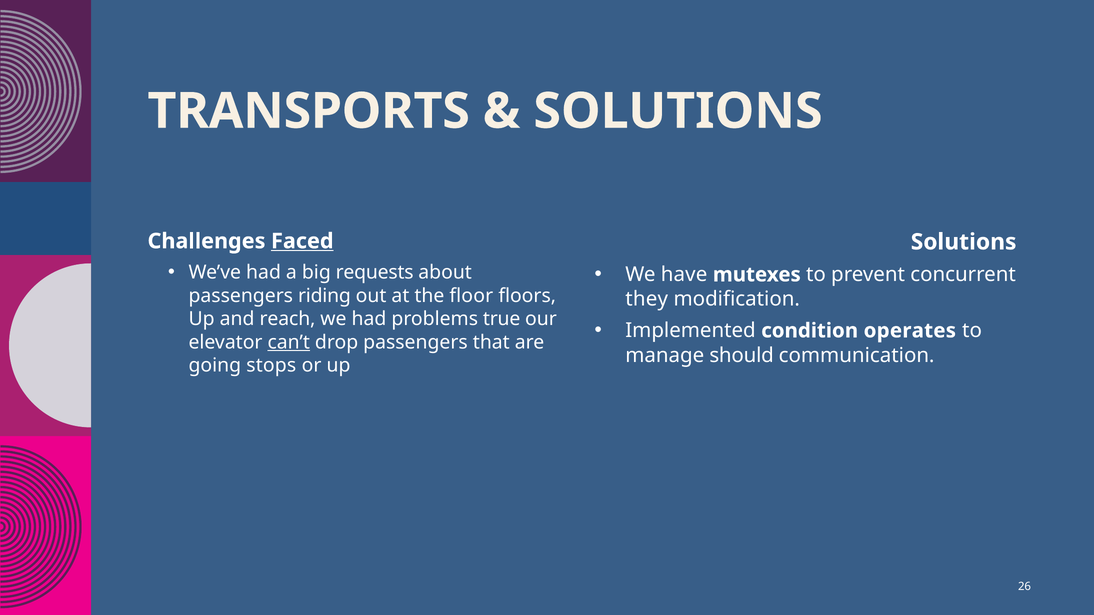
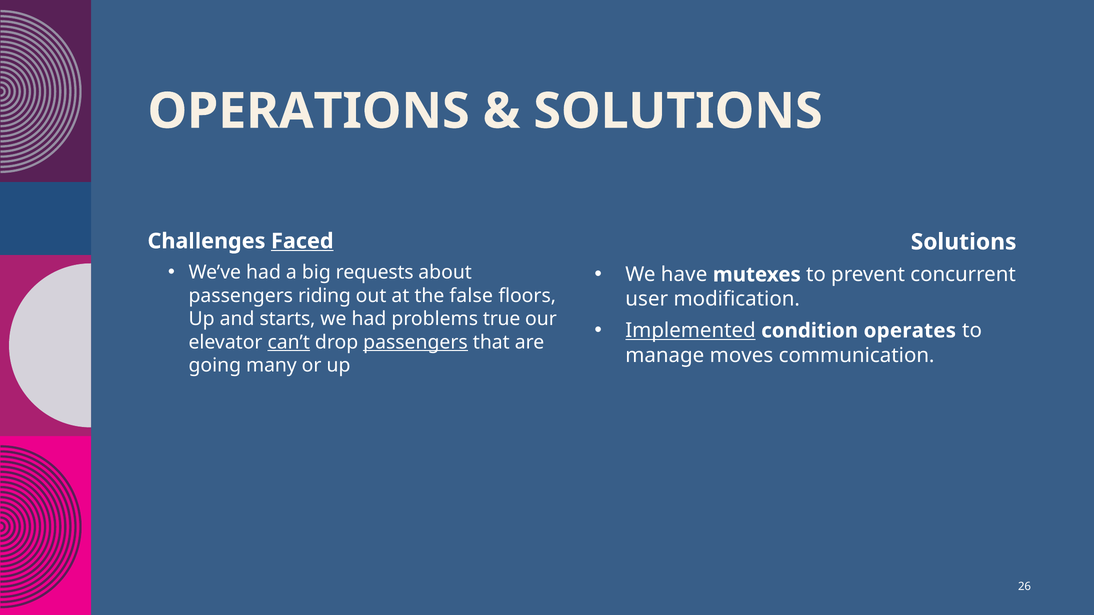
TRANSPORTS: TRANSPORTS -> OPERATIONS (309, 111)
floor: floor -> false (471, 296)
they: they -> user (647, 299)
reach: reach -> starts (287, 319)
Implemented underline: none -> present (691, 331)
passengers underline: none -> present (415, 342)
should: should -> moves (741, 355)
stops: stops -> many (271, 366)
